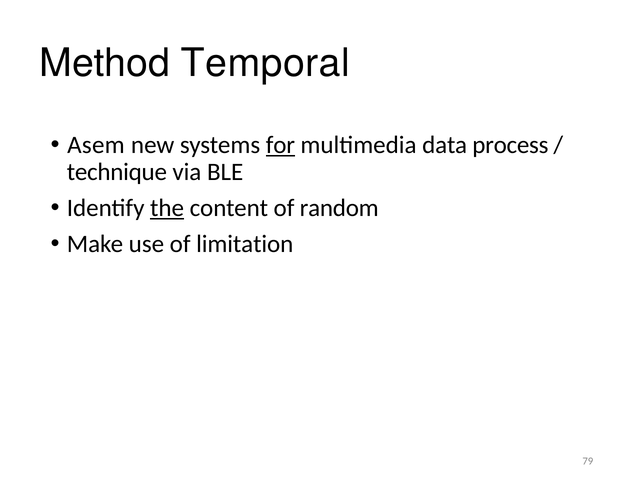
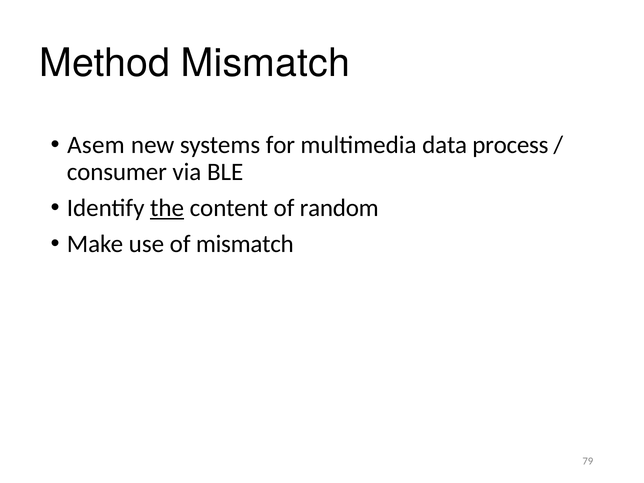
Method Temporal: Temporal -> Mismatch (265, 63)
for underline: present -> none (280, 145)
technique: technique -> consumer (117, 172)
of limitation: limitation -> mismatch (245, 244)
